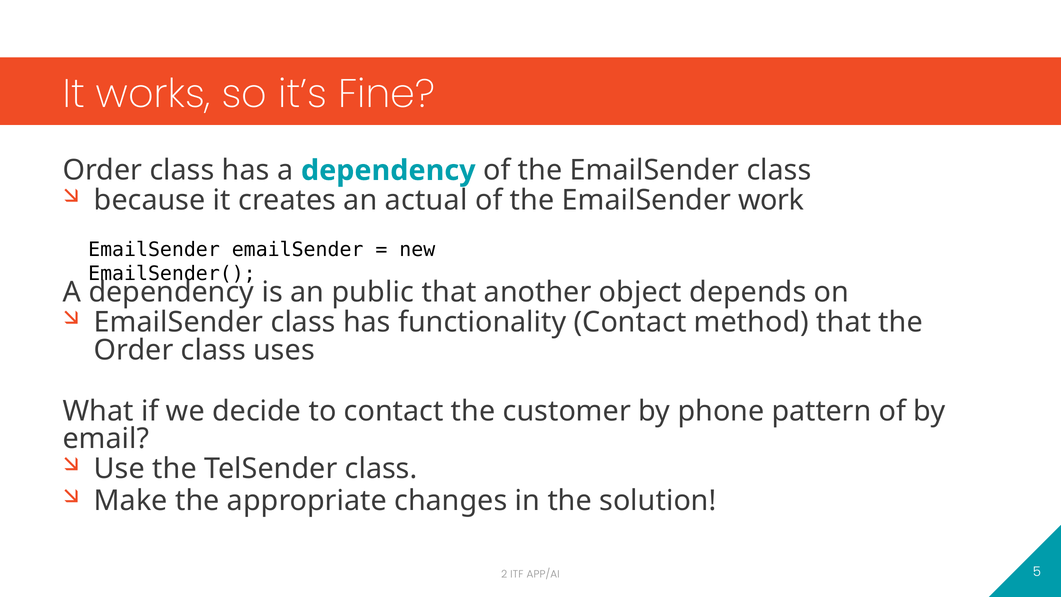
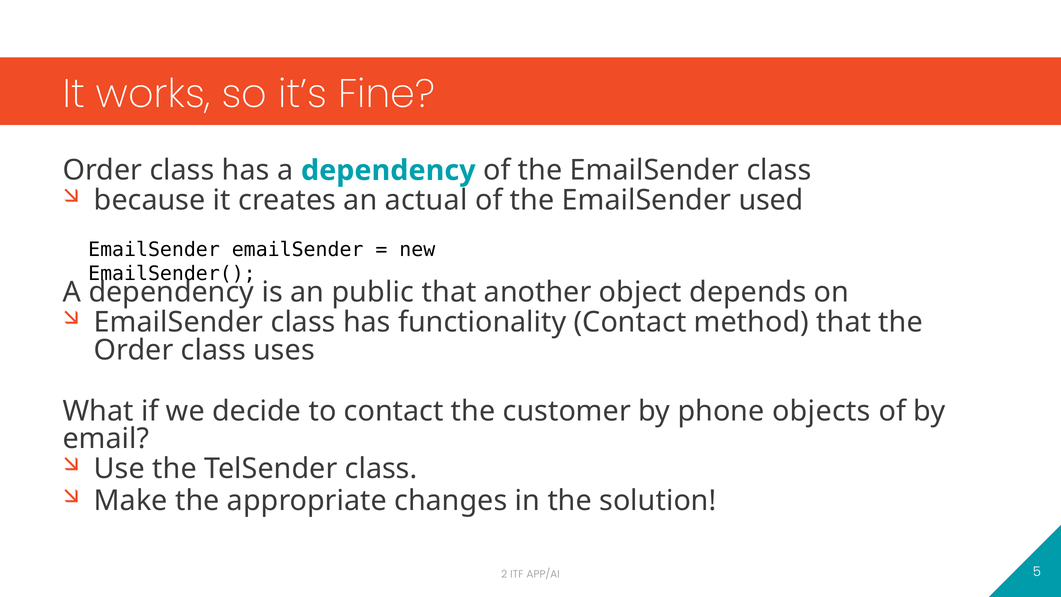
work: work -> used (771, 200)
pattern: pattern -> objects (821, 411)
